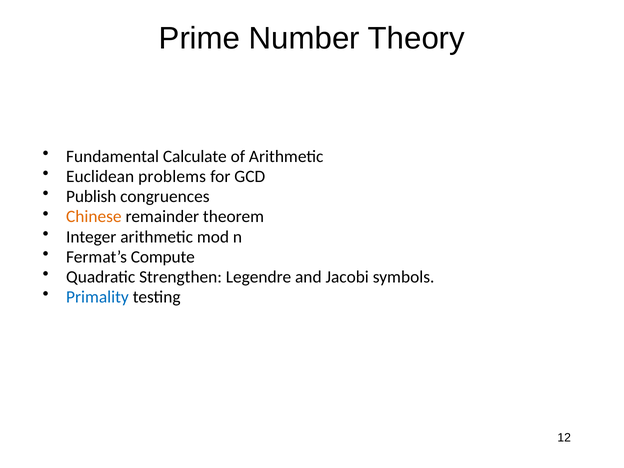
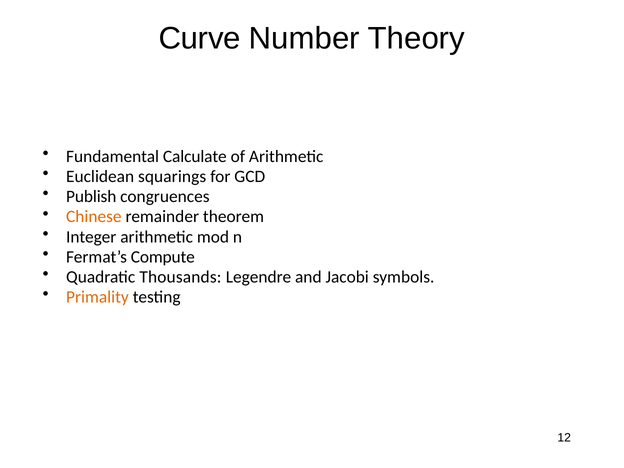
Prime: Prime -> Curve (200, 39)
problems: problems -> squarings (172, 176)
Strengthen: Strengthen -> Thousands (180, 277)
Primality colour: blue -> orange (97, 297)
